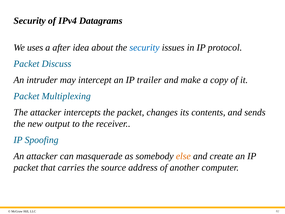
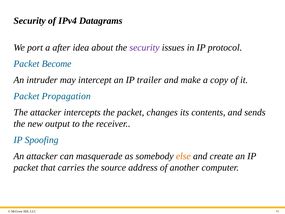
uses: uses -> port (35, 48)
security colour: blue -> purple (144, 48)
Discuss: Discuss -> Become (57, 64)
Multiplexing: Multiplexing -> Propagation (66, 96)
